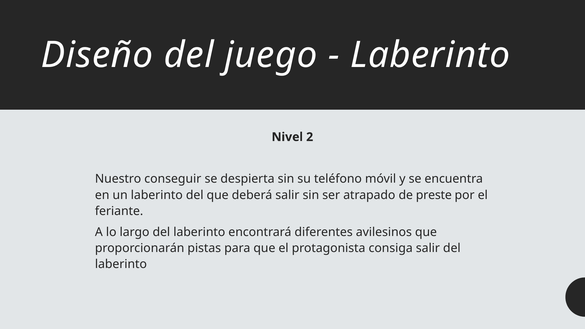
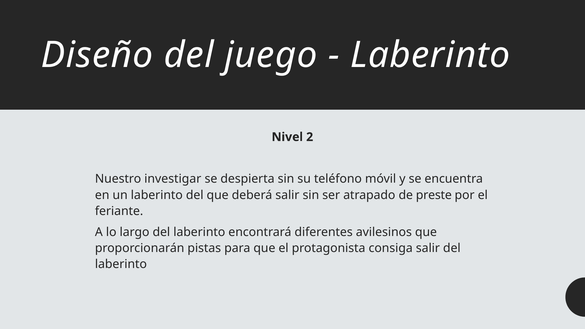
conseguir: conseguir -> investigar (173, 179)
